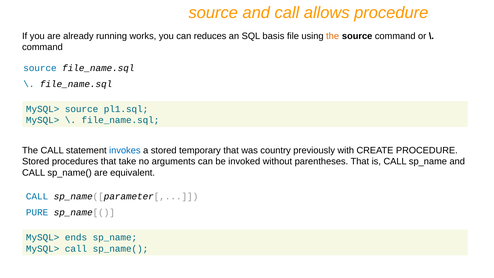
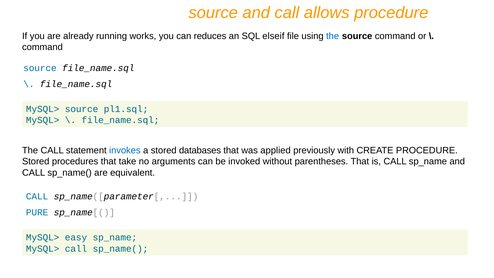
basis: basis -> elseif (273, 36)
the colour: orange -> blue (333, 36)
temporary: temporary -> databases (200, 150)
country: country -> applied (276, 150)
ends: ends -> easy (76, 237)
